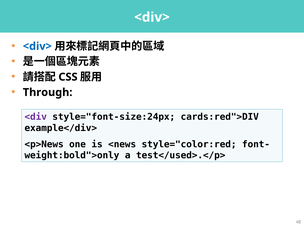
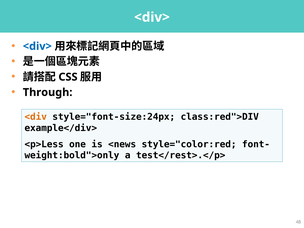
<div colour: purple -> orange (36, 117)
cards:red">DIV: cards:red">DIV -> class:red">DIV (220, 117)
<p>News: <p>News -> <p>Less (44, 144)
test</used>.</p>: test</used>.</p> -> test</rest>.</p> (181, 155)
